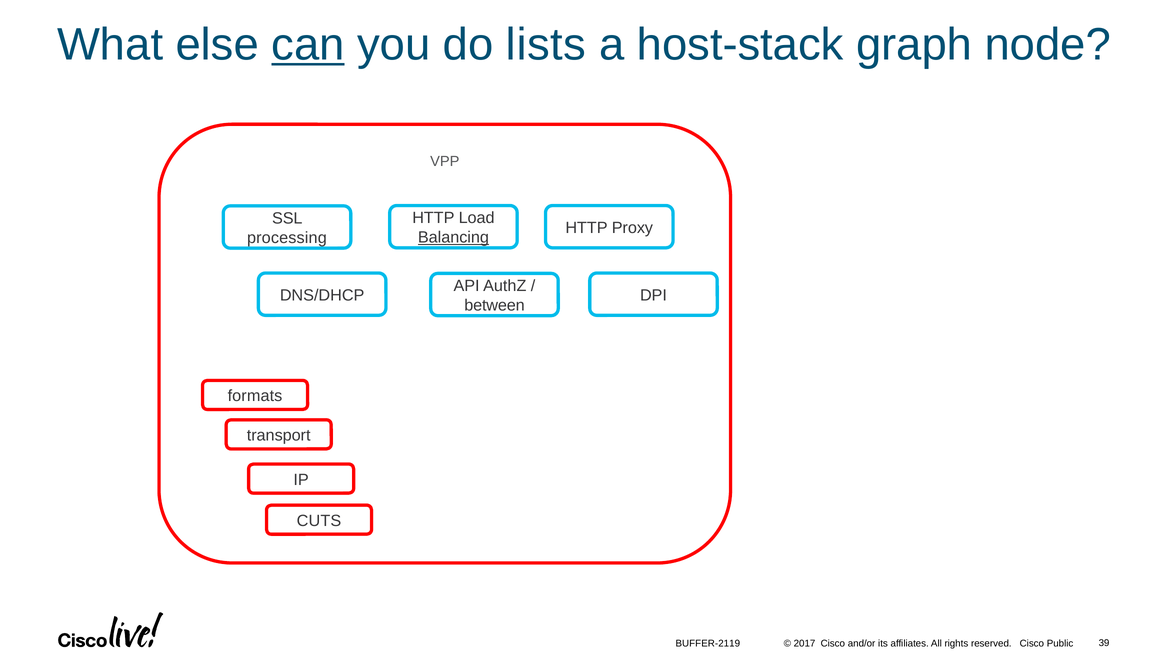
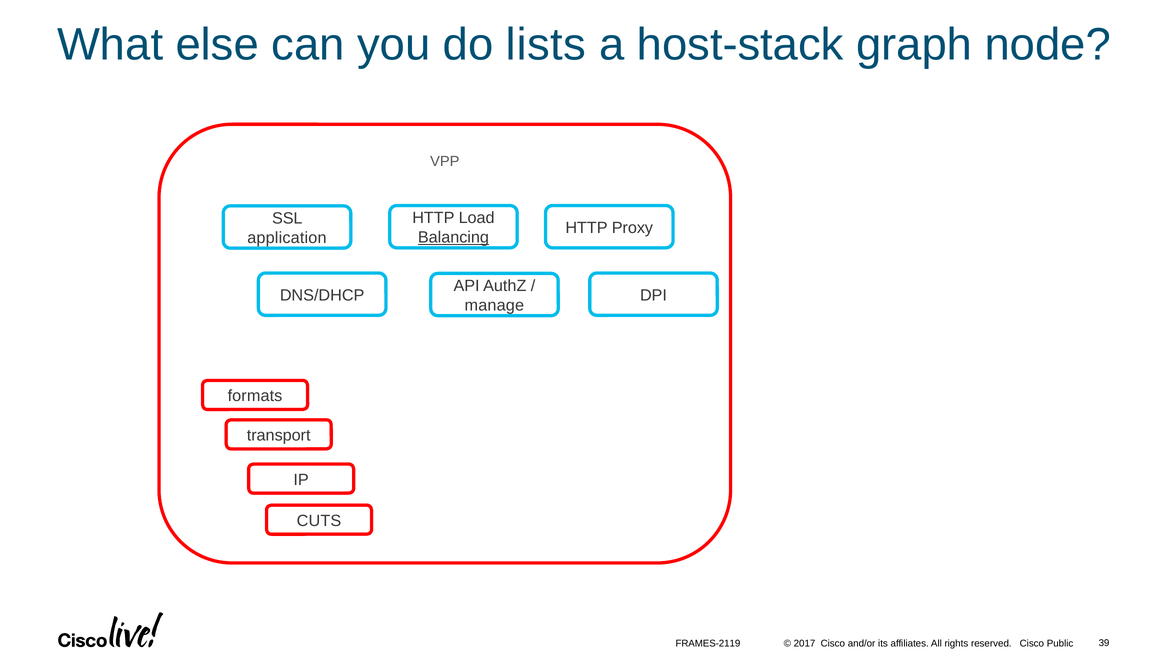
can underline: present -> none (308, 45)
processing: processing -> application (287, 238)
between: between -> manage (494, 305)
BUFFER-2119: BUFFER-2119 -> FRAMES-2119 (708, 643)
